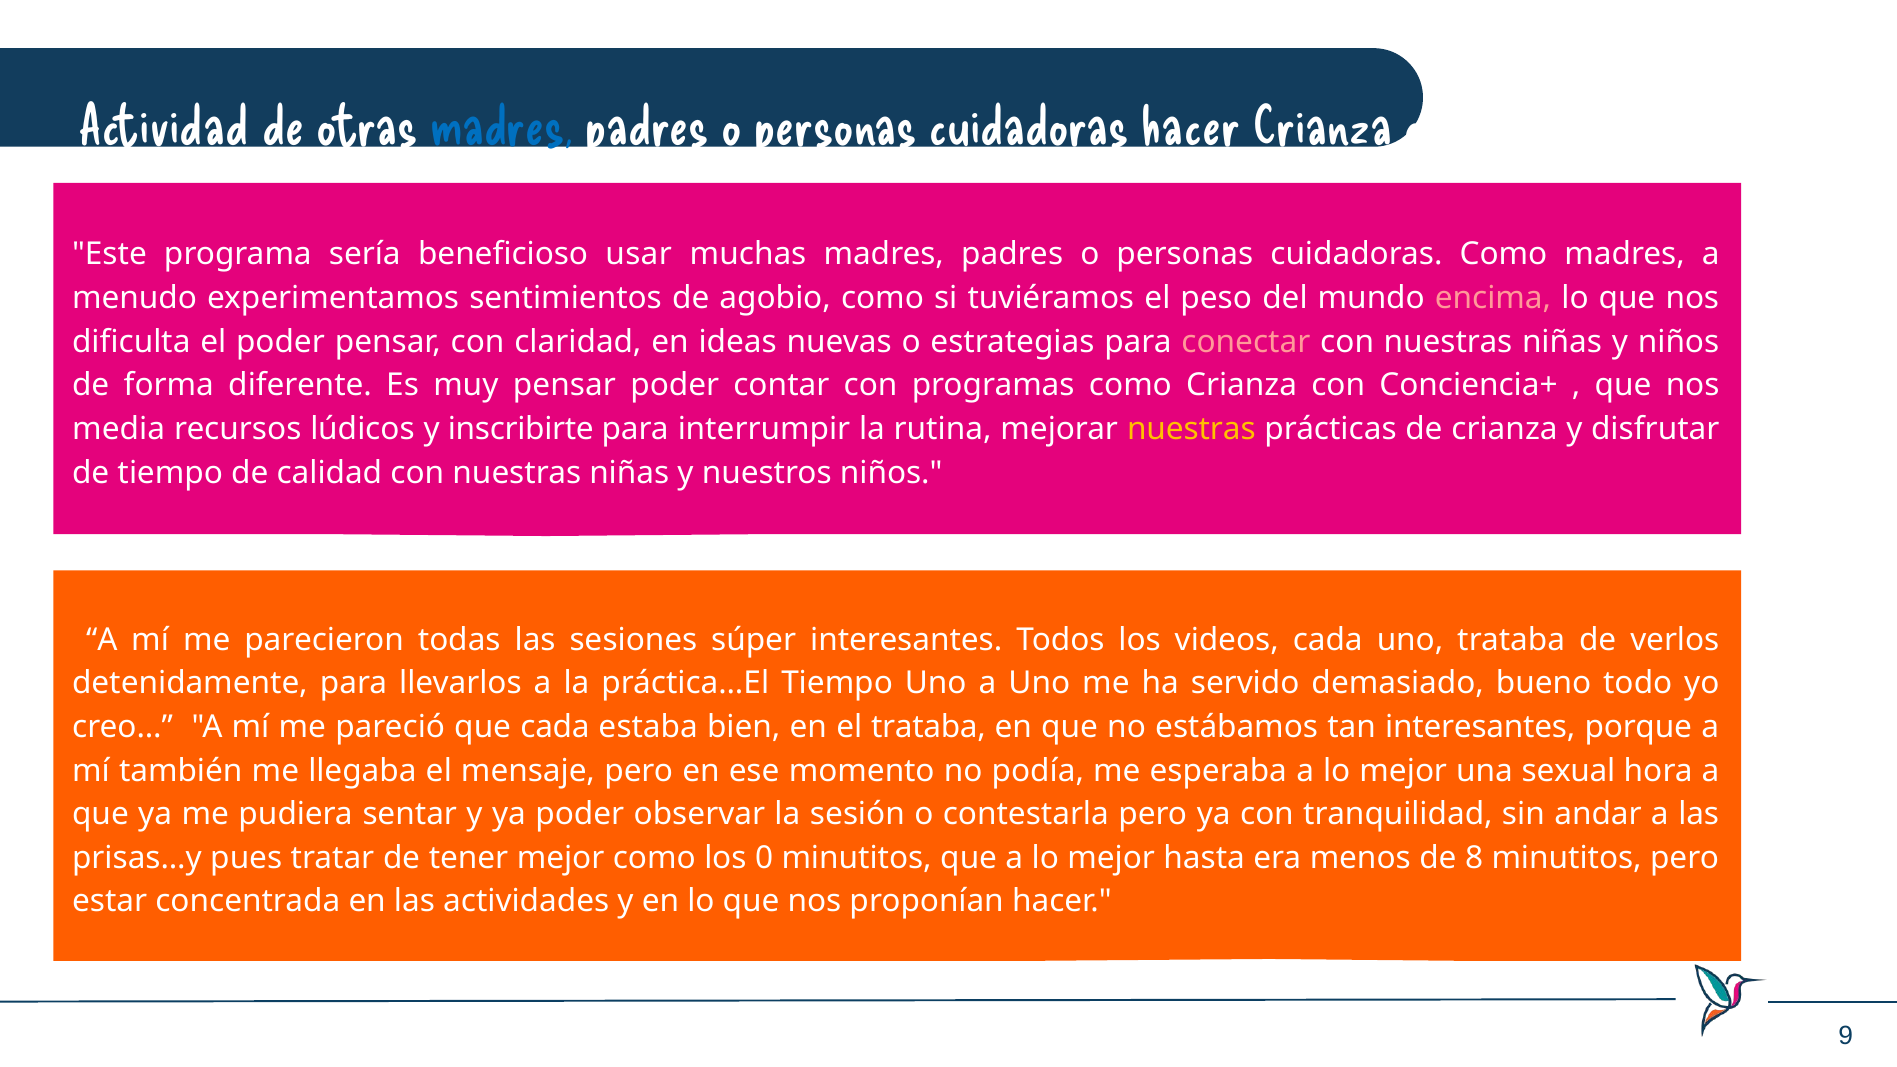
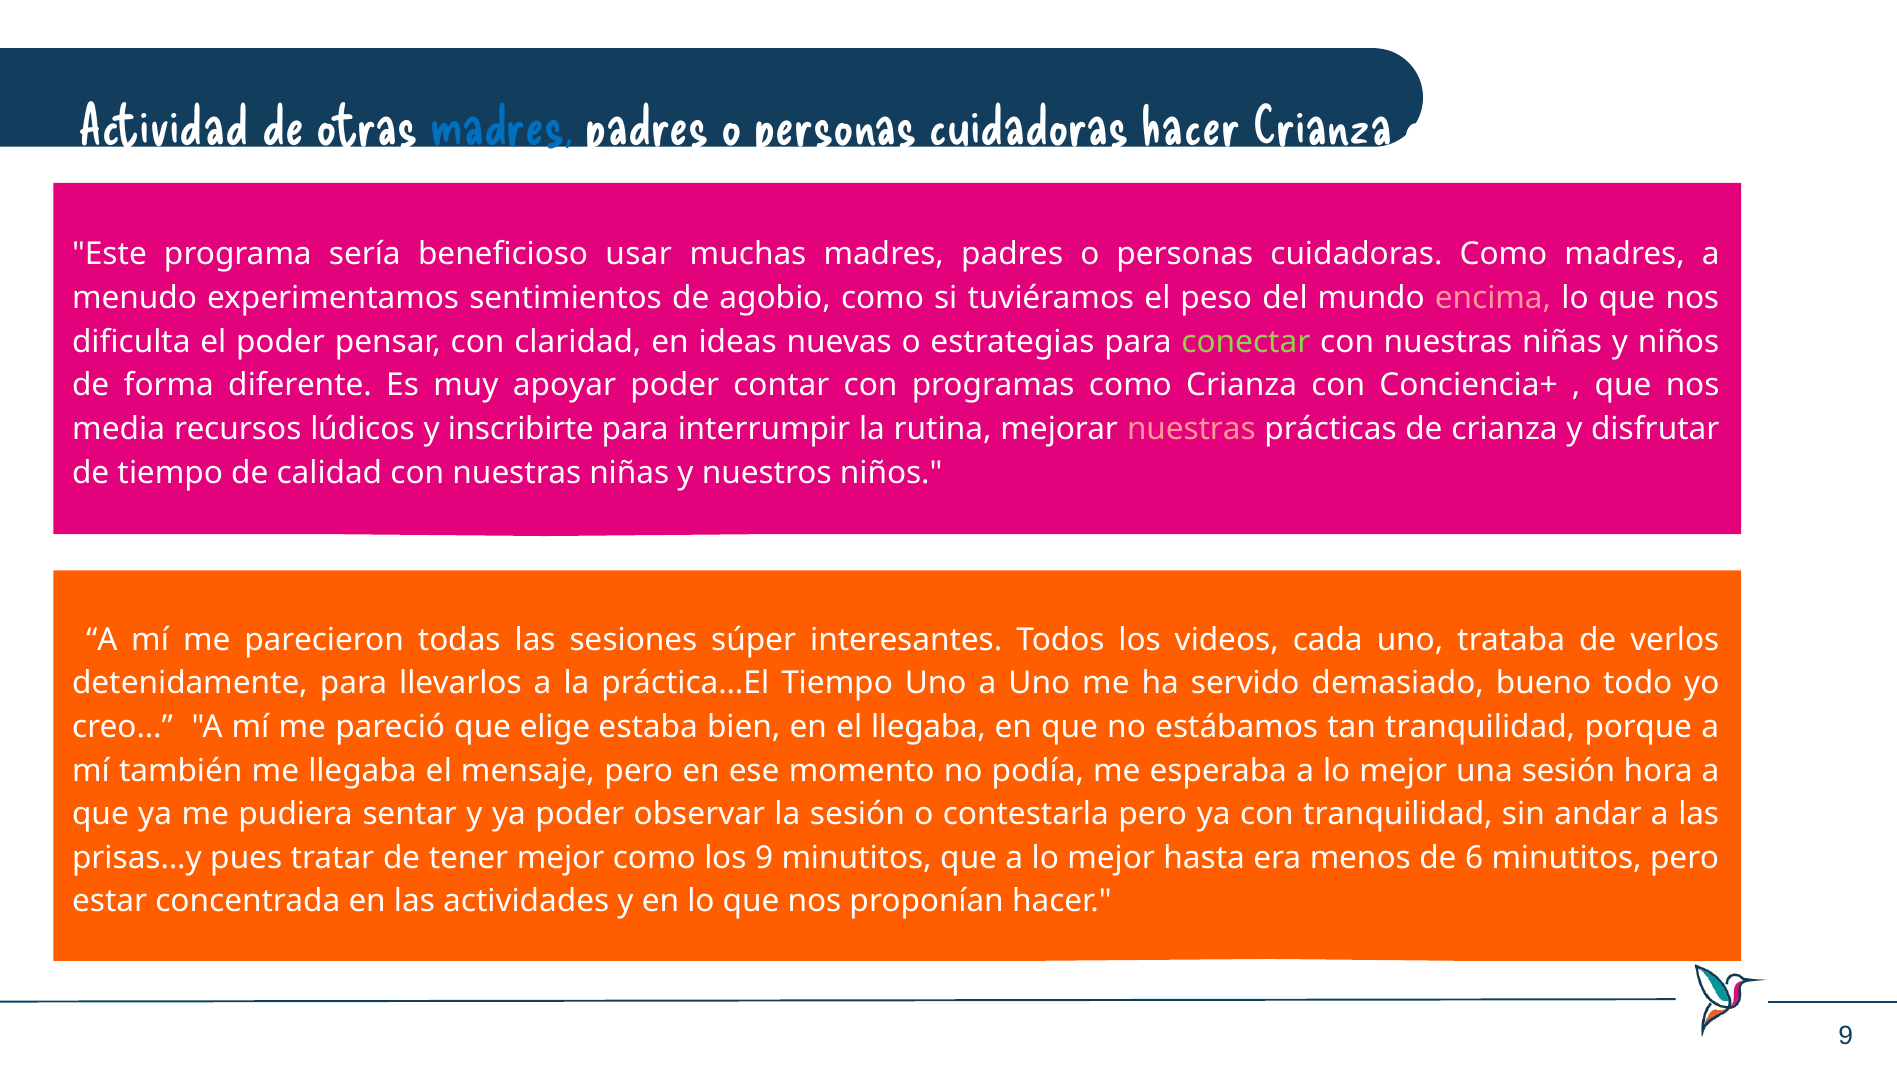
conectar colour: pink -> light green (1246, 342)
muy pensar: pensar -> apoyar (564, 385)
nuestras colour: yellow -> pink (1191, 429)
que cada: cada -> elige (555, 727)
el trataba: trataba -> llegaba (929, 727)
tan interesantes: interesantes -> tranquilidad (1480, 727)
una sexual: sexual -> sesión (1568, 771)
los 0: 0 -> 9 (764, 858)
8: 8 -> 6 (1474, 858)
